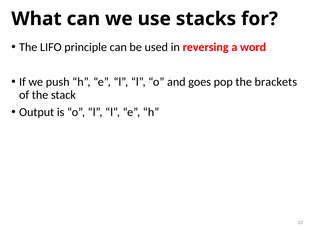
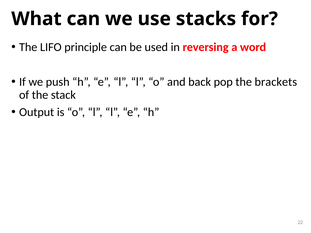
goes: goes -> back (200, 82)
